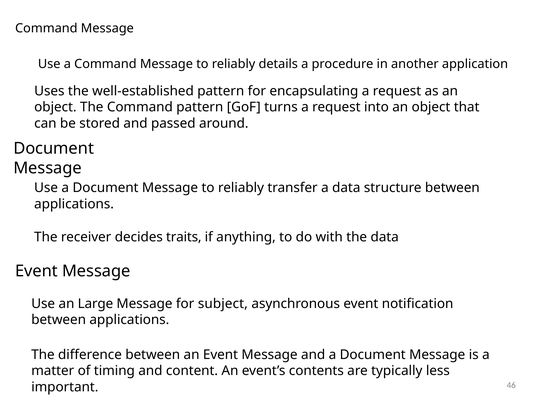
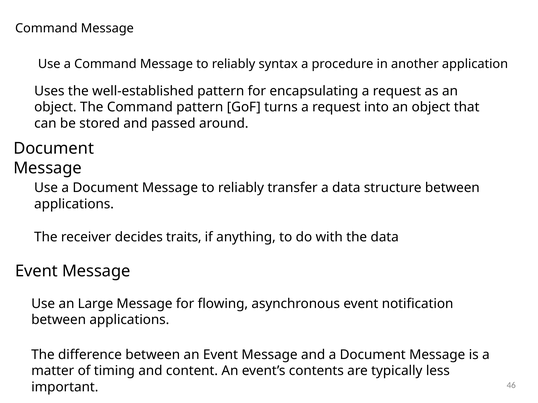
details: details -> syntax (278, 64)
subject: subject -> flowing (223, 304)
